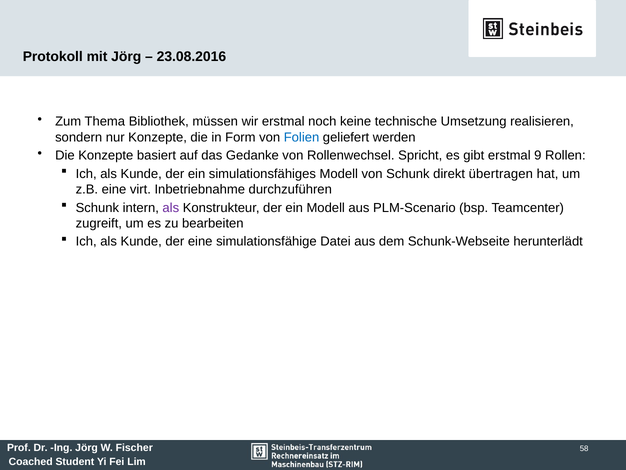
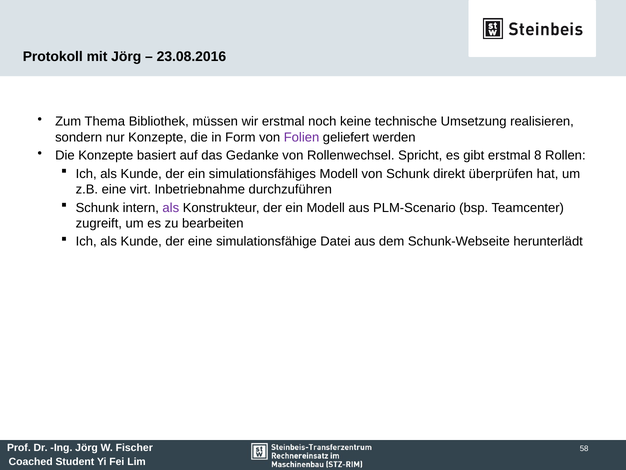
Folien colour: blue -> purple (302, 137)
9: 9 -> 8 (538, 155)
übertragen: übertragen -> überprüfen (501, 174)
